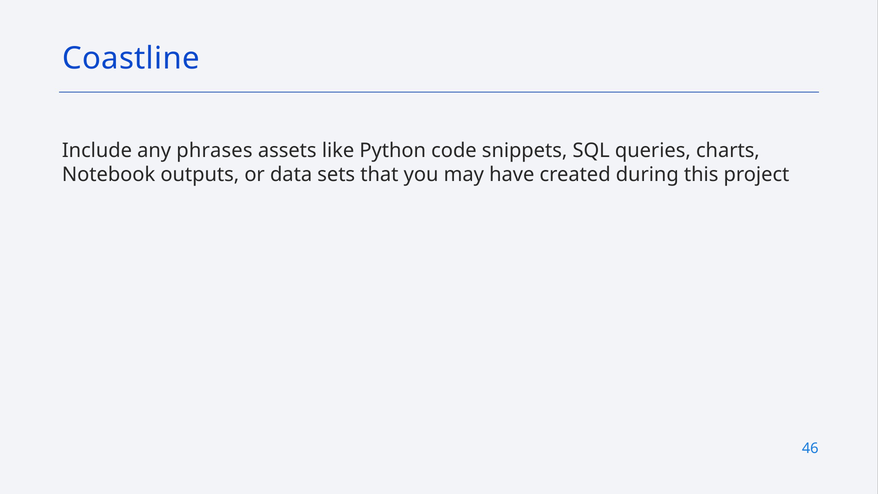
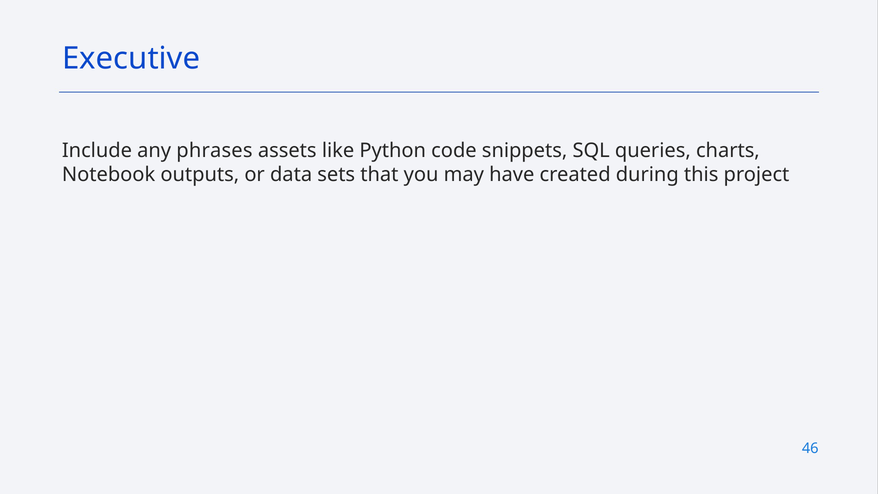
Coastline: Coastline -> Executive (131, 59)
